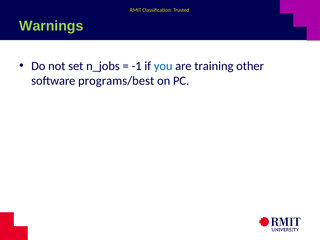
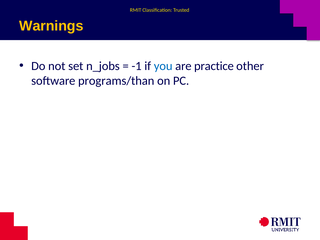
Warnings colour: light green -> yellow (51, 26)
training: training -> practice (214, 66)
programs/best: programs/best -> programs/than (116, 81)
